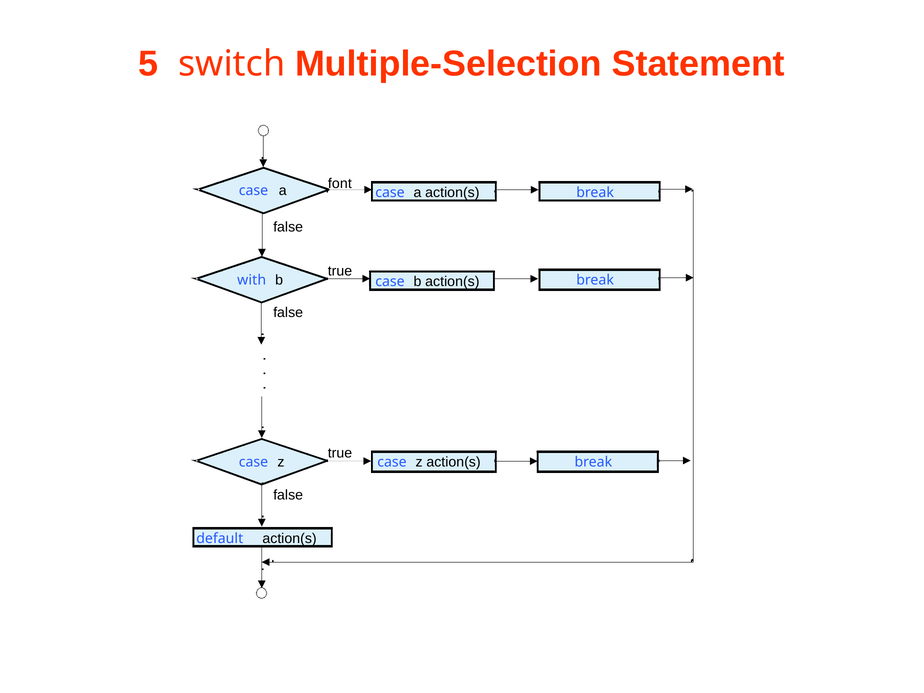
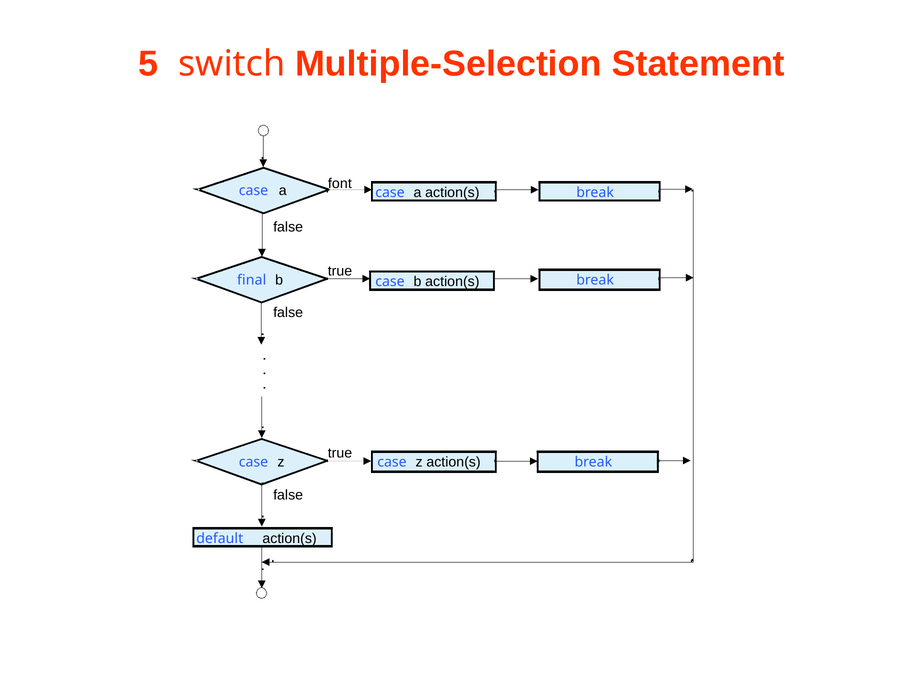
with: with -> final (252, 280)
